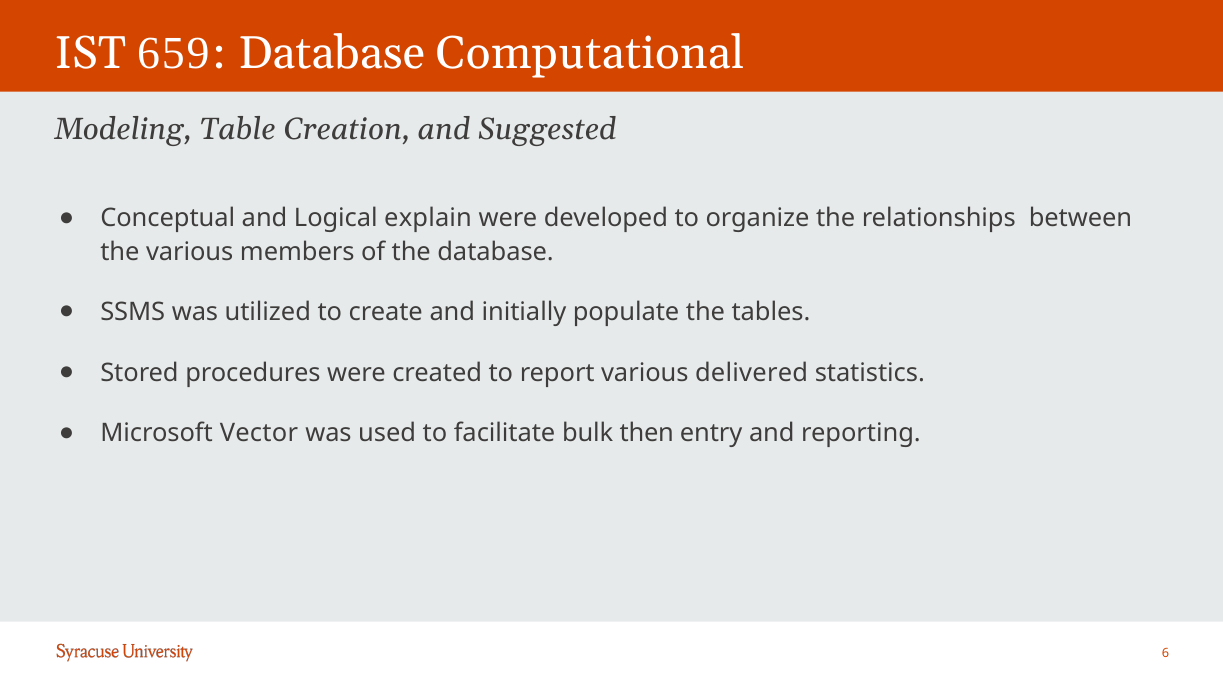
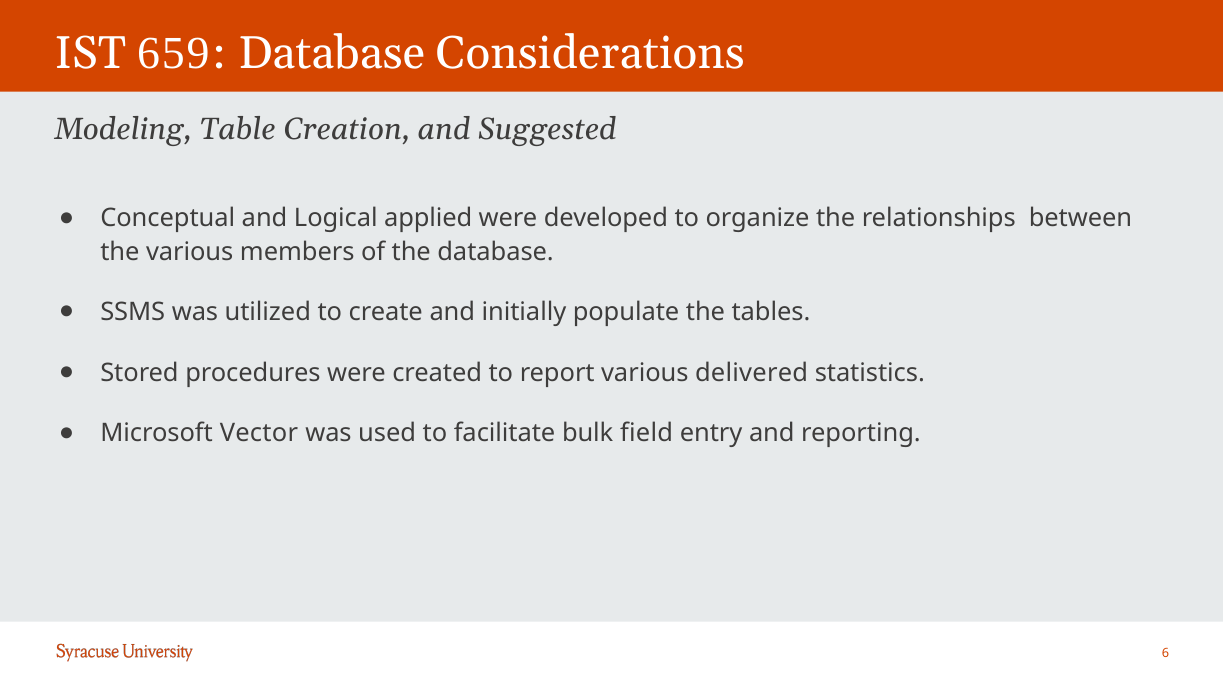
Computational: Computational -> Considerations (590, 54)
explain: explain -> applied (428, 218)
then: then -> field (647, 433)
